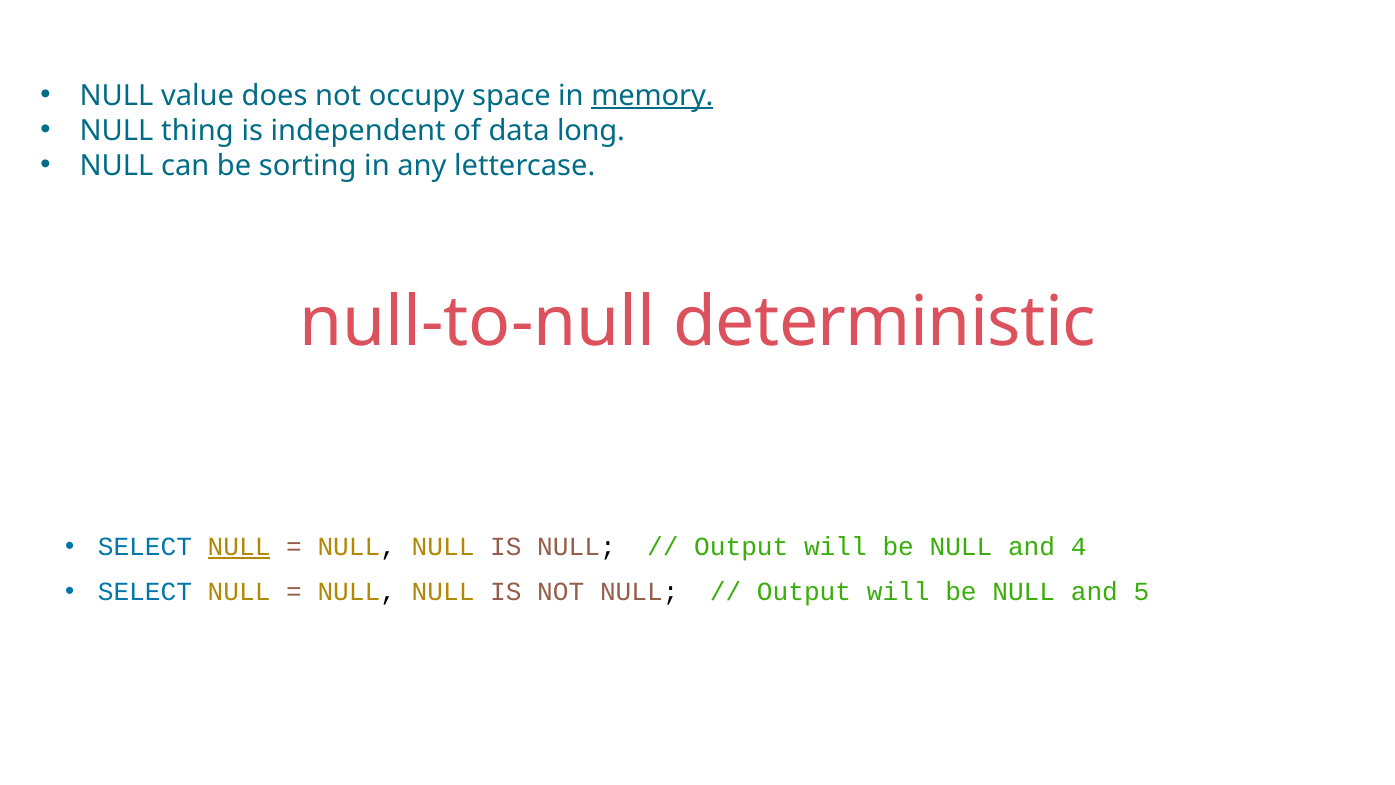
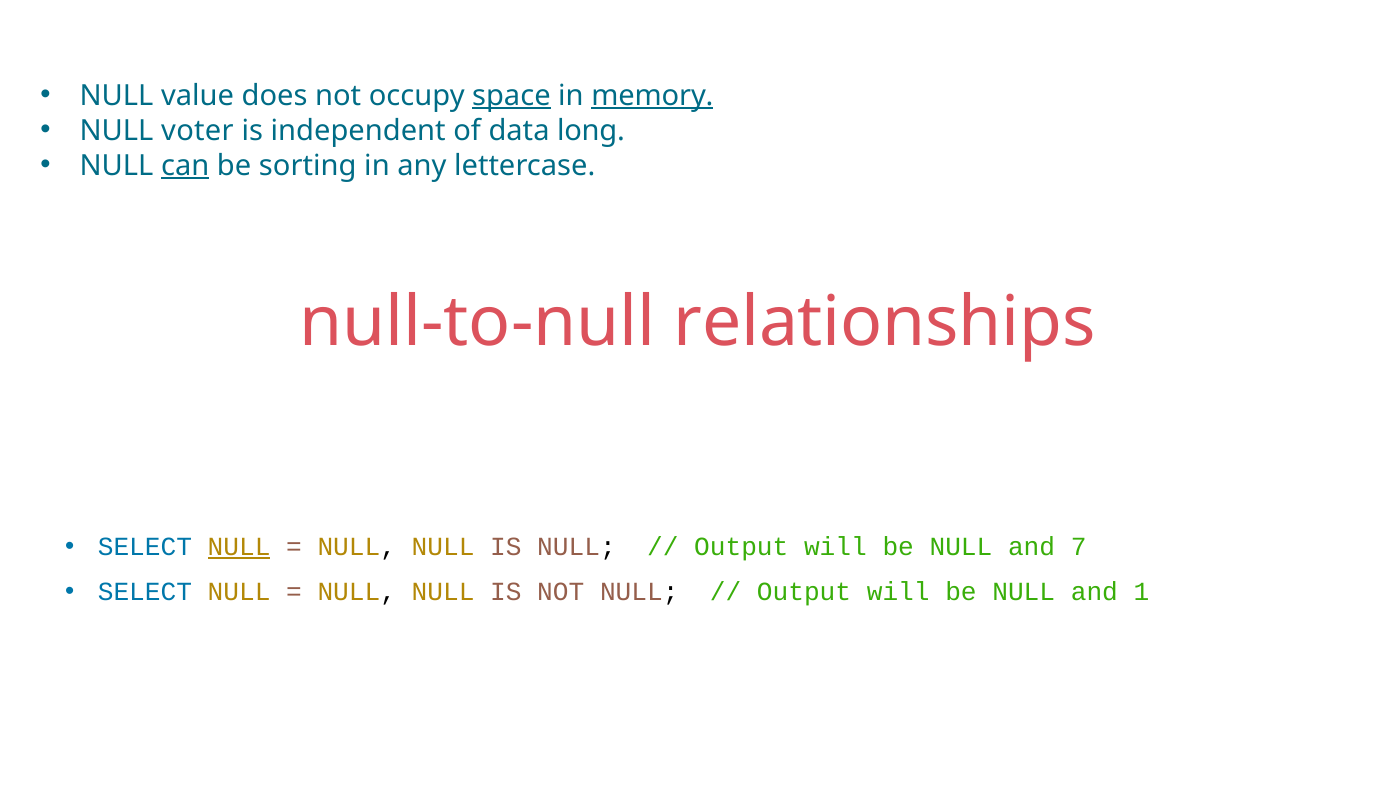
space underline: none -> present (511, 96)
thing: thing -> voter (197, 131)
can underline: none -> present (185, 165)
deterministic: deterministic -> relationships (885, 322)
4: 4 -> 7 (1079, 547)
5: 5 -> 1 (1141, 592)
